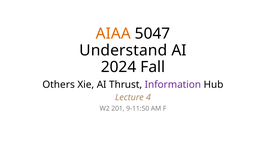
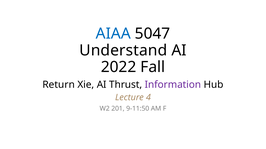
AIAA colour: orange -> blue (113, 34)
2024: 2024 -> 2022 (119, 67)
Others: Others -> Return (59, 85)
